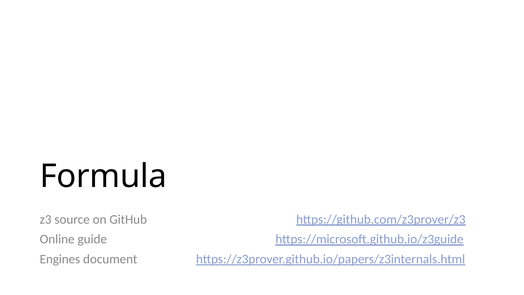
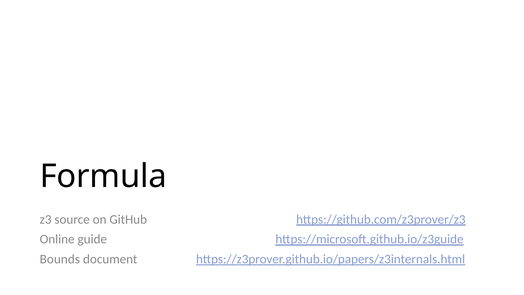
Engines: Engines -> Bounds (60, 259)
